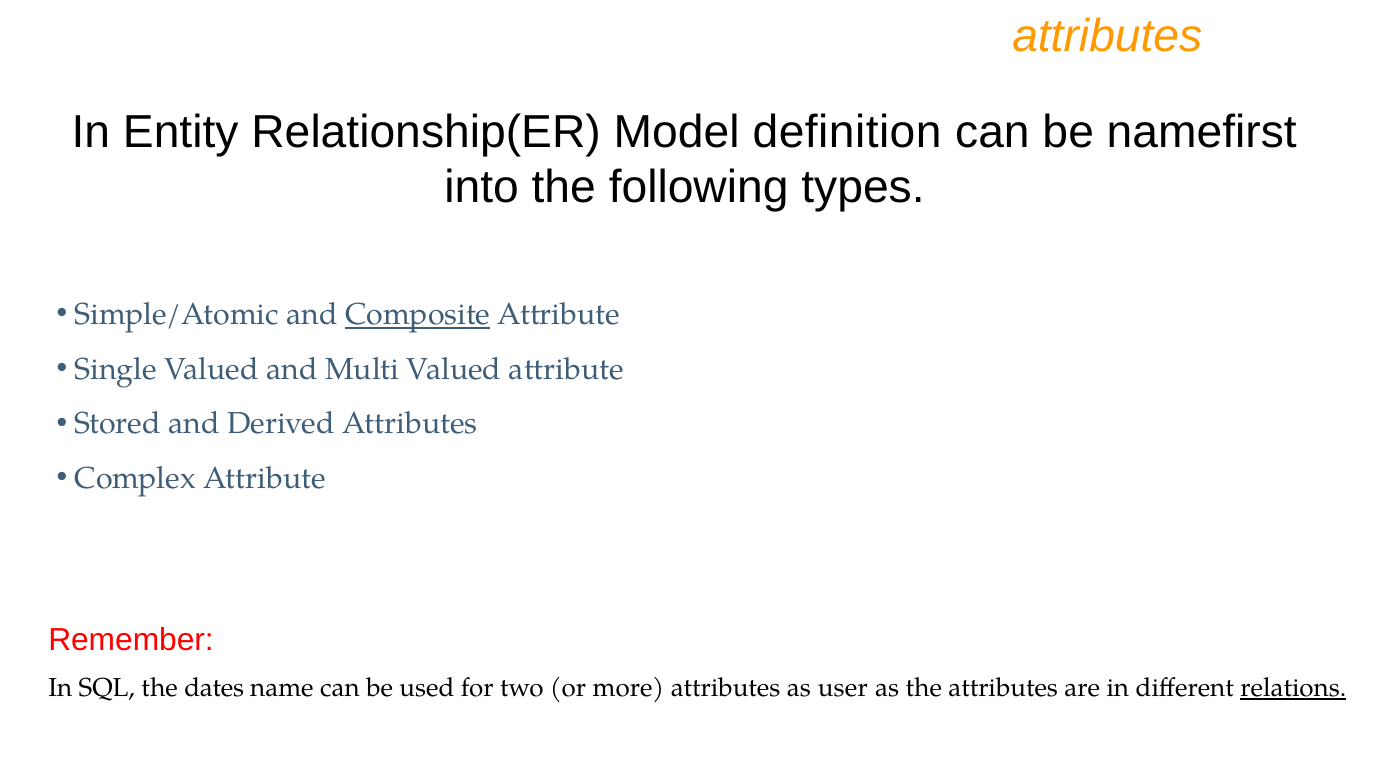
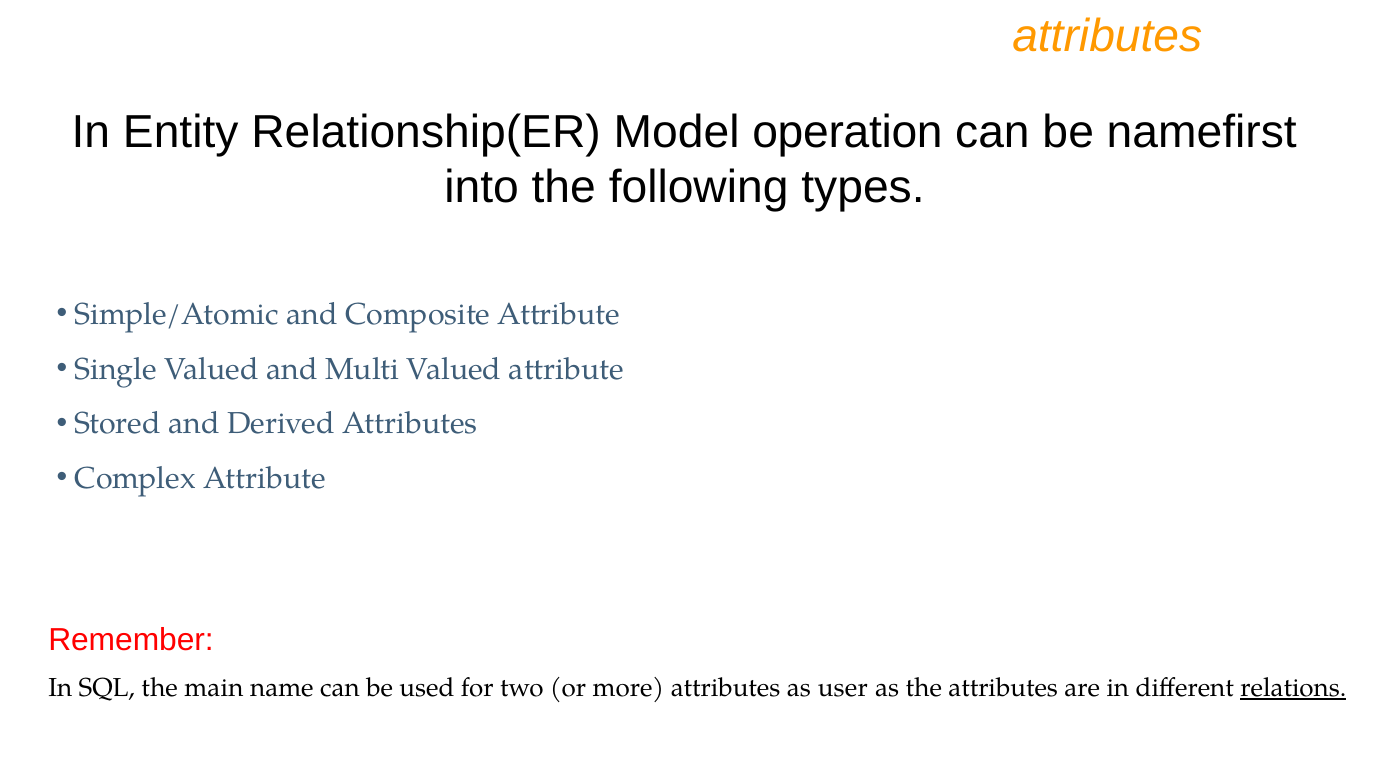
definition: definition -> operation (847, 132)
Composite underline: present -> none (418, 314)
dates: dates -> main (214, 687)
